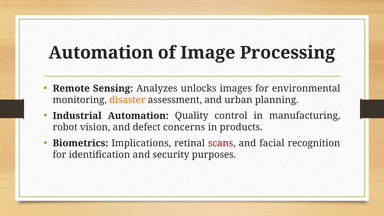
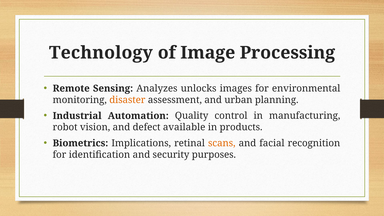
Automation: Automation -> Technology (101, 53)
concerns: concerns -> available (184, 127)
scans colour: red -> orange (222, 143)
